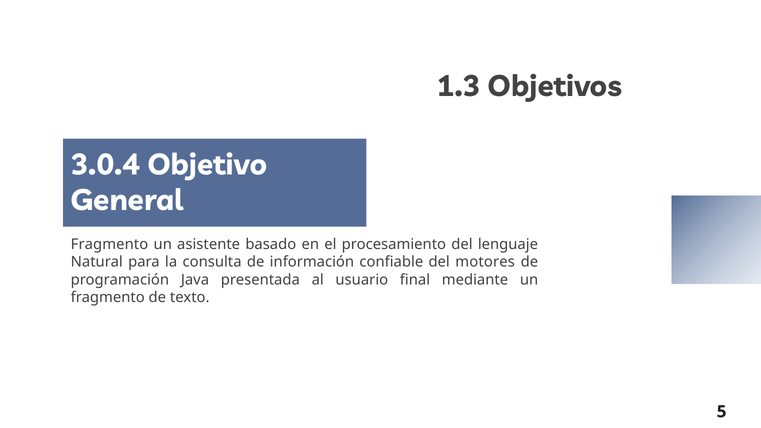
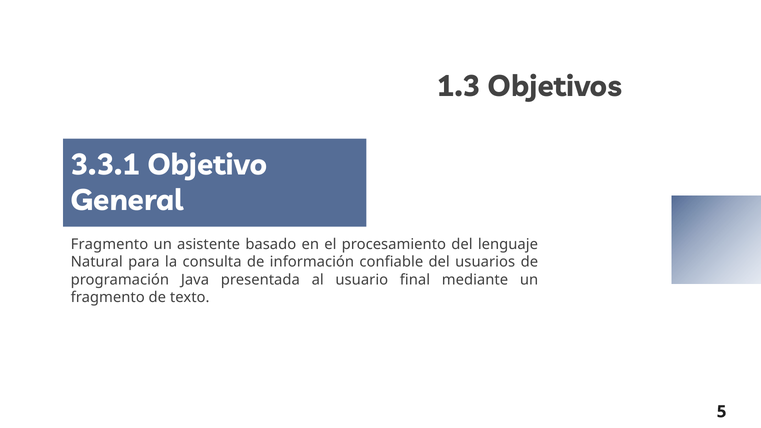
3.0.4: 3.0.4 -> 3.3.1 (105, 165)
motores: motores -> usuarios (485, 262)
